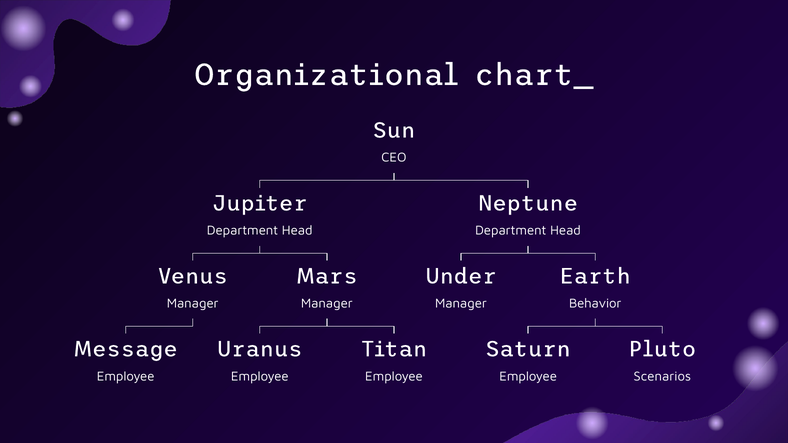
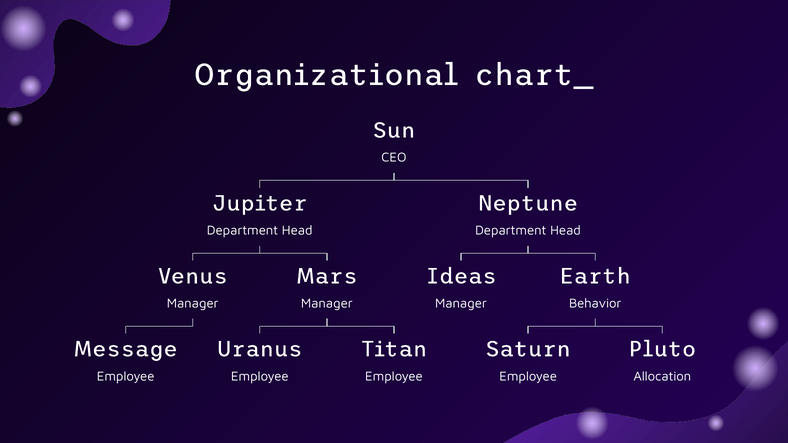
Under: Under -> Ideas (461, 276)
Scenarios: Scenarios -> Allocation (662, 377)
